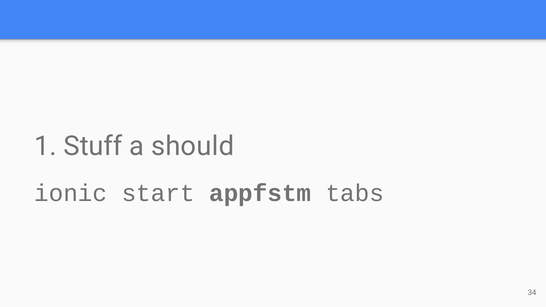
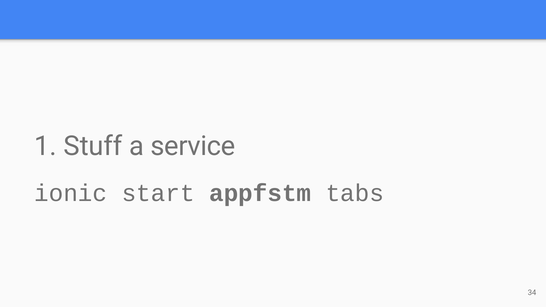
should: should -> service (193, 146)
